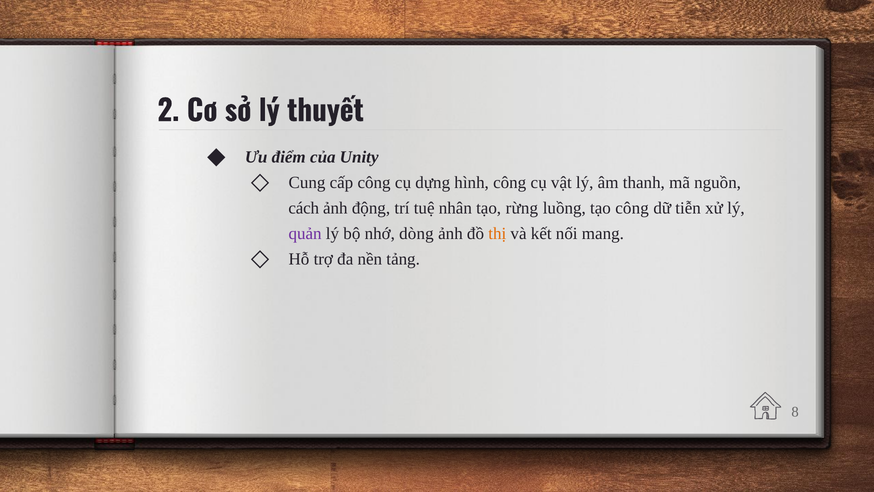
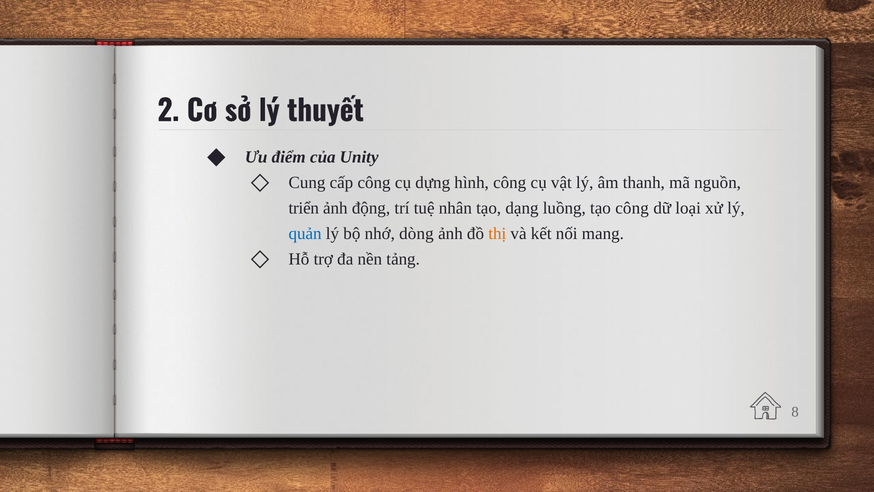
cách: cách -> triển (304, 208)
rừng: rừng -> dạng (522, 208)
tiễn: tiễn -> loại (688, 208)
quản colour: purple -> blue (305, 234)
